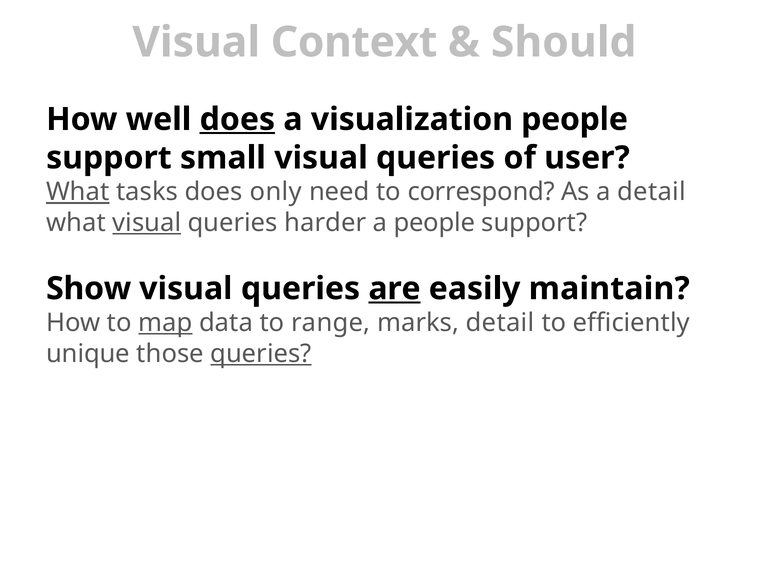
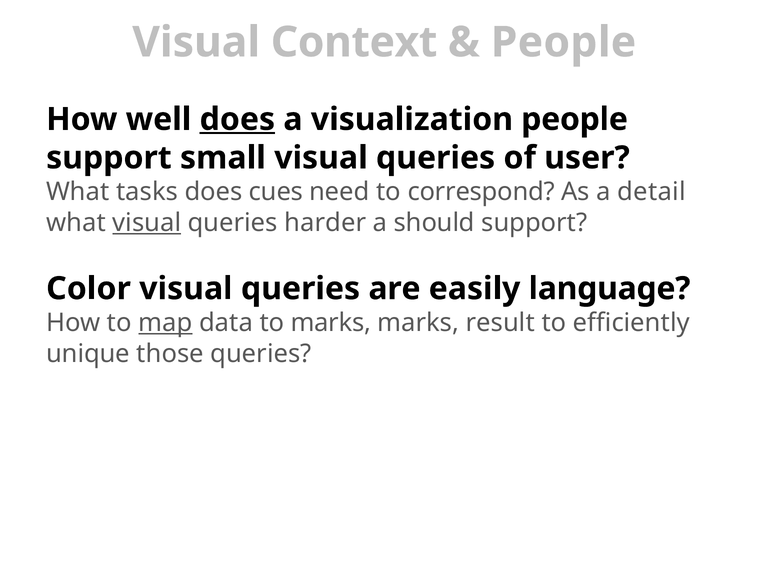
Should: Should -> People (564, 42)
What underline: present -> none (78, 192)
only: only -> cues (276, 192)
a people: people -> should (434, 223)
Show: Show -> Color (89, 288)
are underline: present -> none (395, 288)
maintain: maintain -> language (610, 288)
to range: range -> marks (331, 323)
marks detail: detail -> result (500, 323)
queries underline: present -> none (261, 353)
